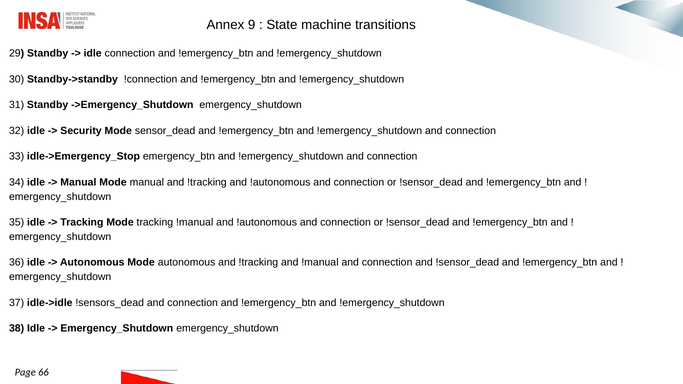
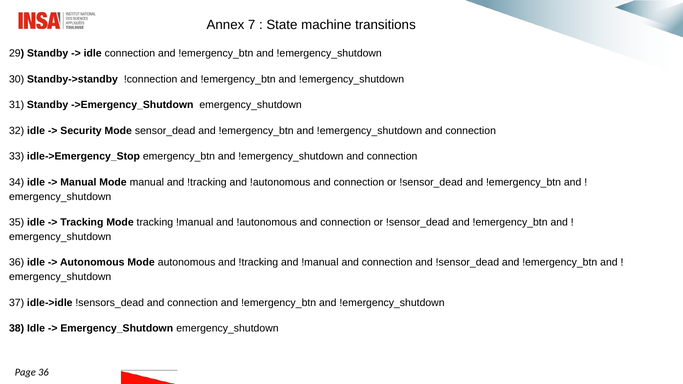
9: 9 -> 7 (252, 25)
66: 66 -> 36 (43, 372)
